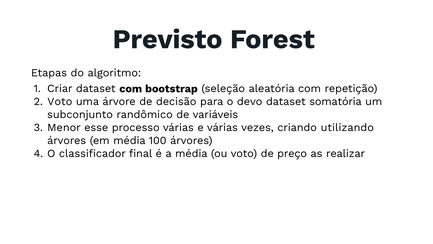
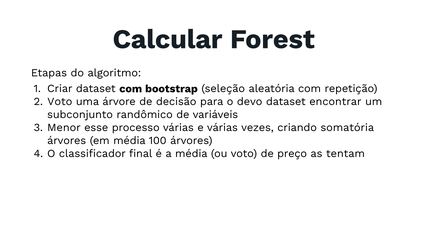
Previsto: Previsto -> Calcular (168, 39)
somatória: somatória -> encontrar (335, 102)
utilizando: utilizando -> somatória (347, 127)
realizar: realizar -> tentam (345, 153)
